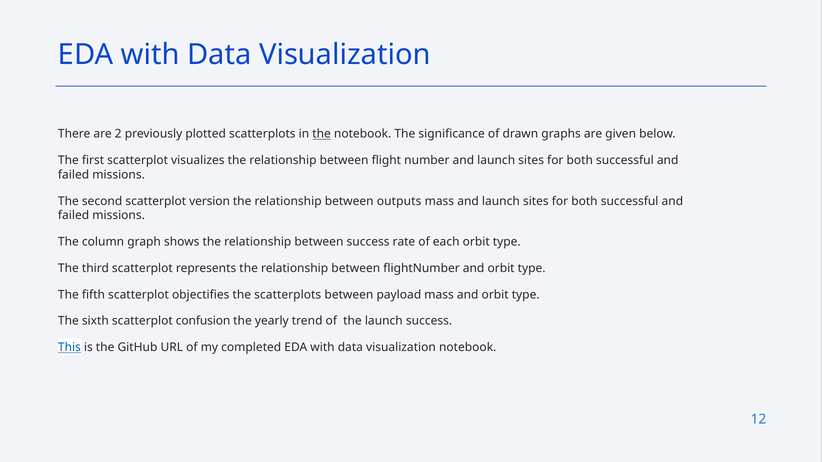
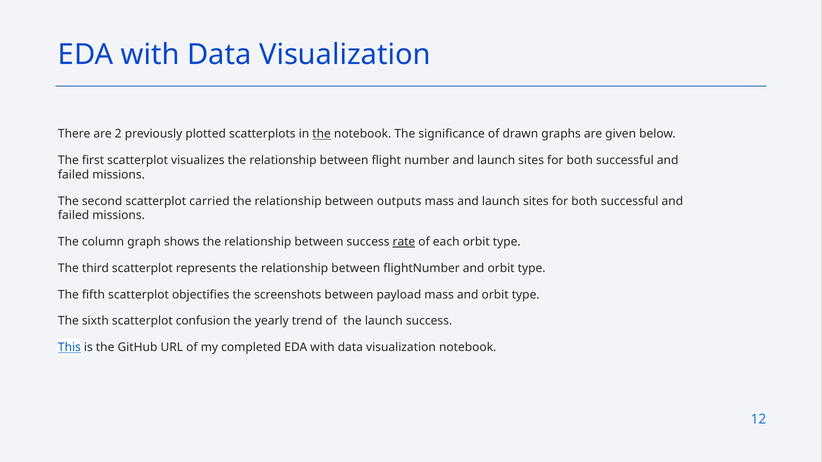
version: version -> carried (209, 201)
rate underline: none -> present (404, 242)
the scatterplots: scatterplots -> screenshots (288, 295)
